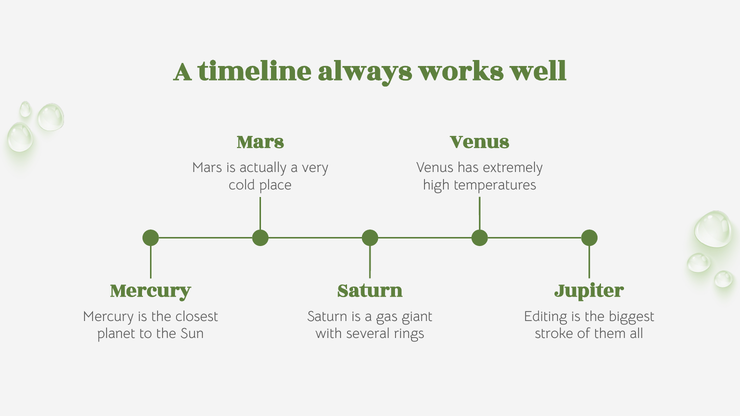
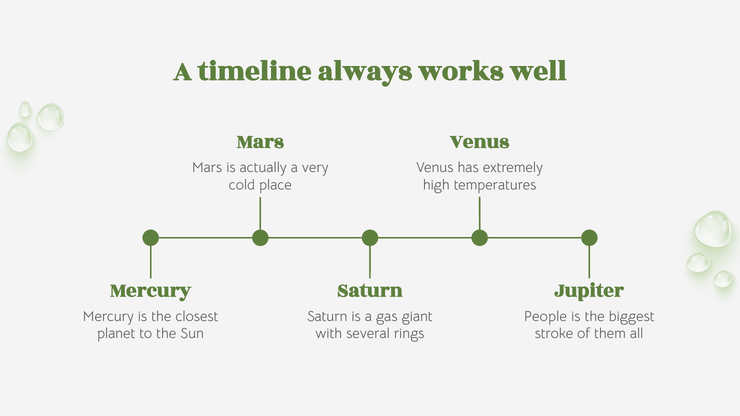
Editing: Editing -> People (545, 316)
